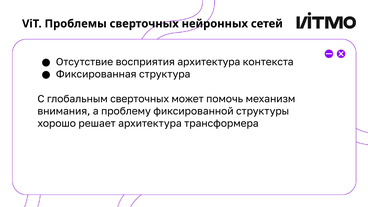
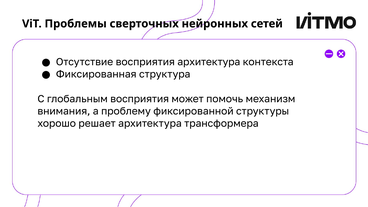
глобальным сверточных: сверточных -> восприятия (140, 99)
